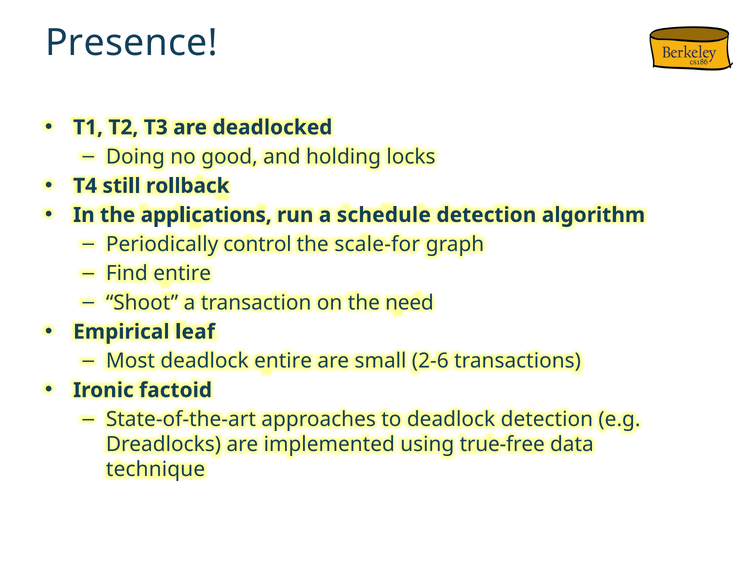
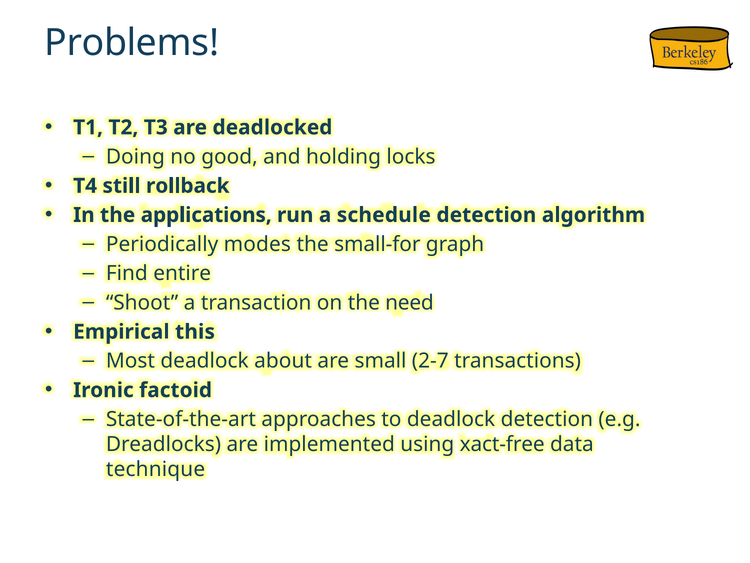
Presence: Presence -> Problems (132, 43)
control: control -> modes (257, 244)
scale-for: scale-for -> small-for (377, 244)
leaf: leaf -> this (195, 332)
deadlock entire: entire -> about (283, 361)
2-6: 2-6 -> 2-7 (430, 361)
true-free: true-free -> xact-free (502, 444)
